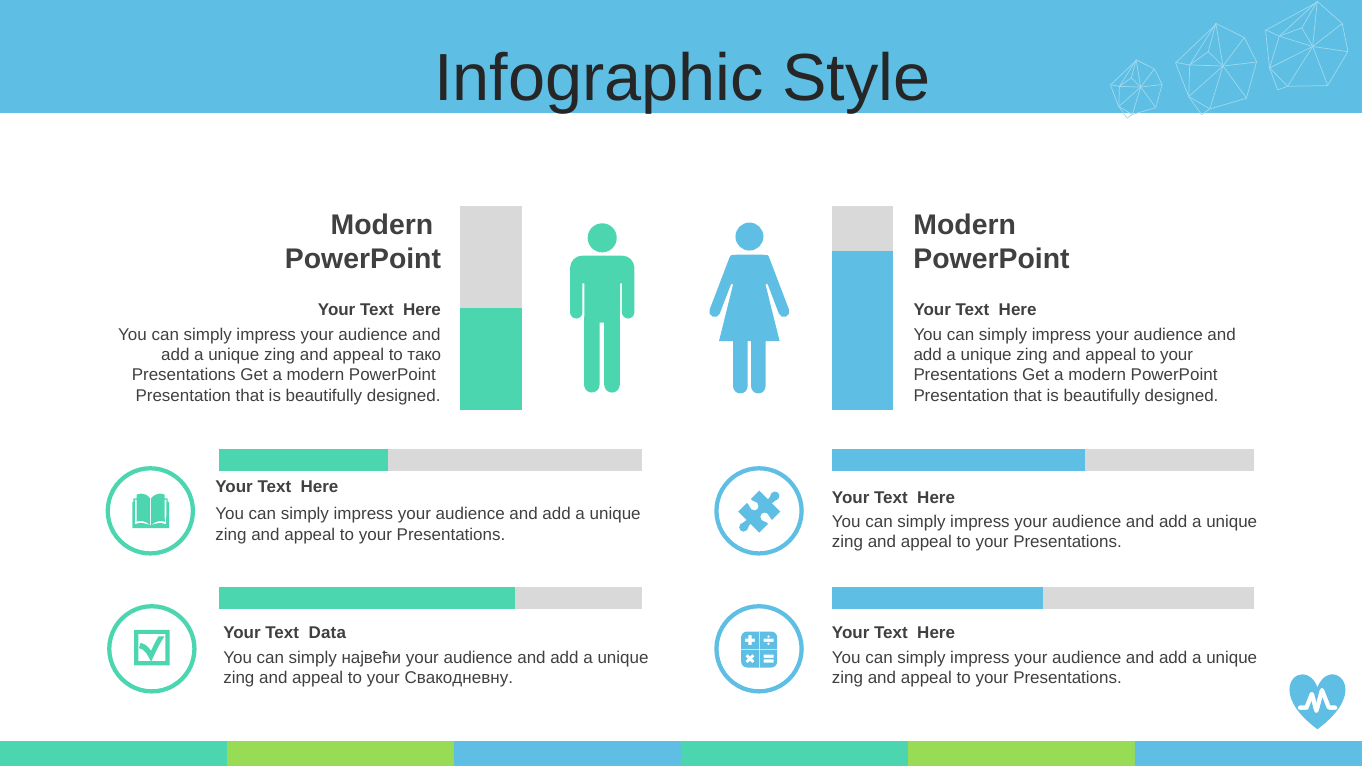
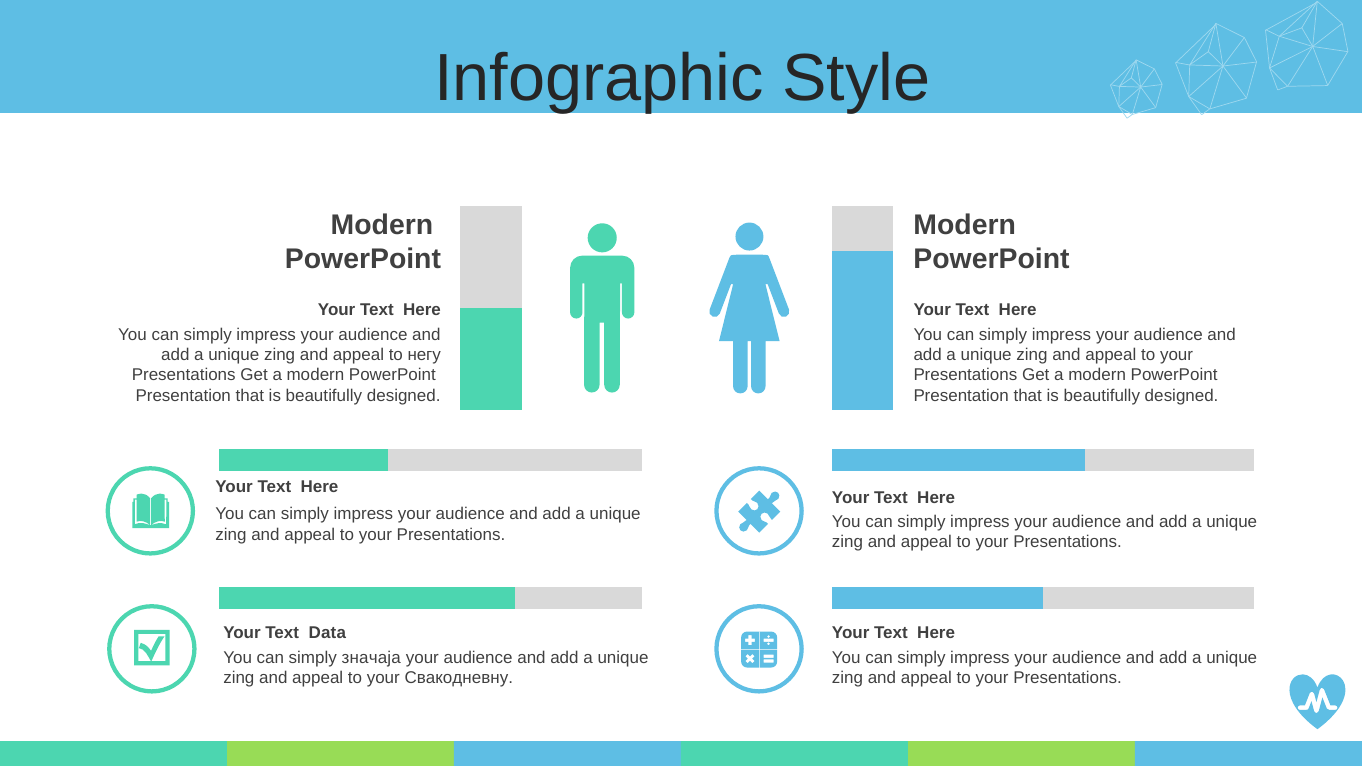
тако: тако -> негу (424, 355)
највећи: највећи -> значаја (371, 658)
